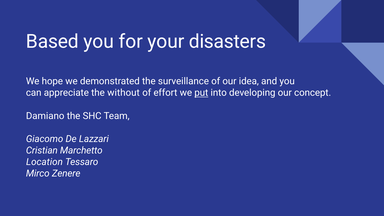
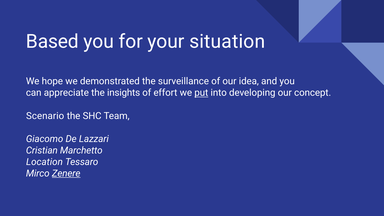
disasters: disasters -> situation (227, 42)
without: without -> insights (124, 93)
Damiano: Damiano -> Scenario (45, 116)
Zenere underline: none -> present (66, 173)
